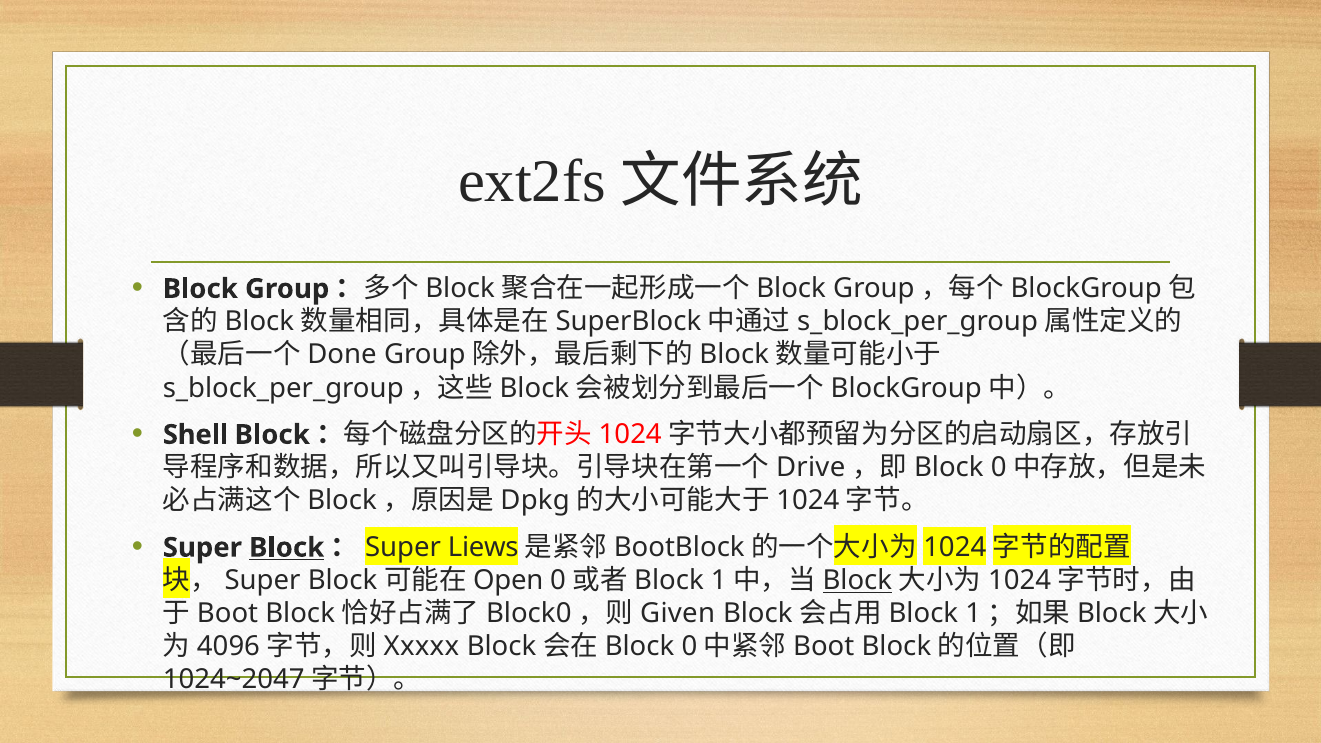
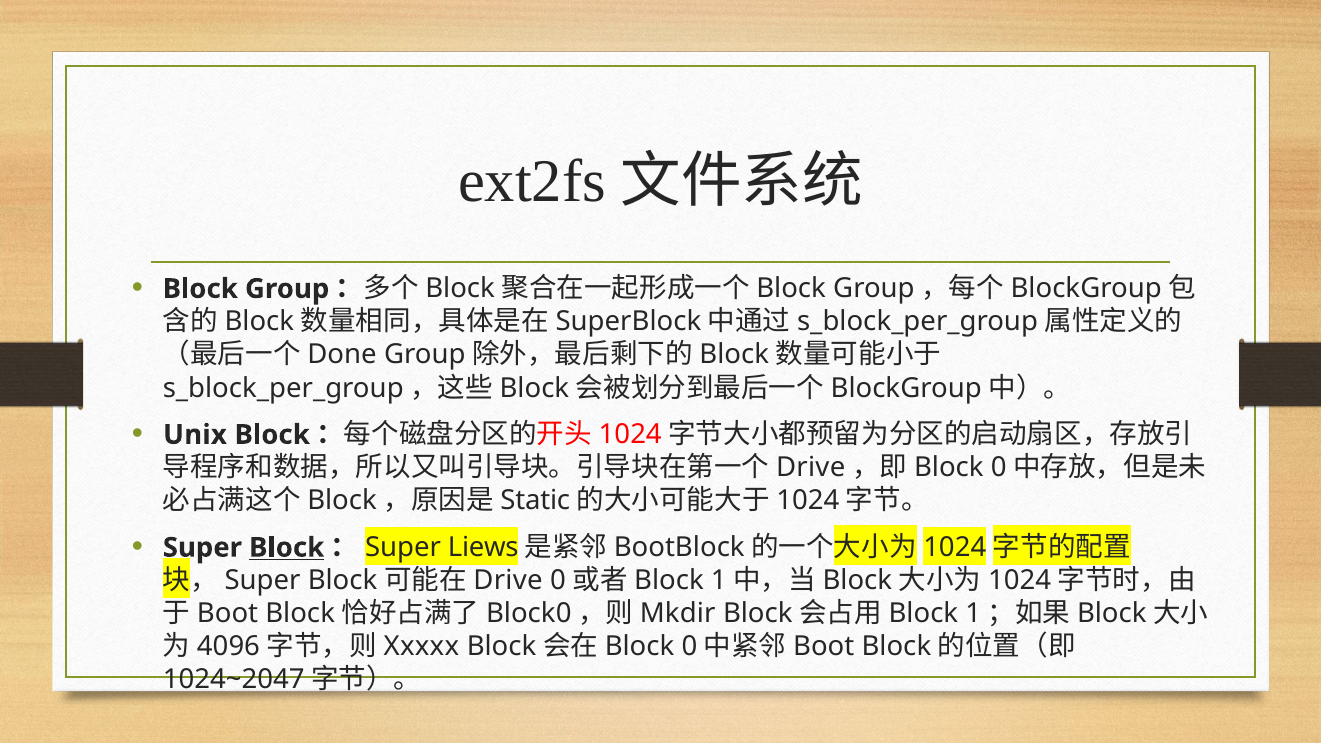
Shell: Shell -> Unix (195, 435)
Dpkg: Dpkg -> Static (535, 501)
Open: Open -> Drive (508, 581)
Block underline: present -> none (857, 581)
Given: Given -> Mkdir (678, 614)
